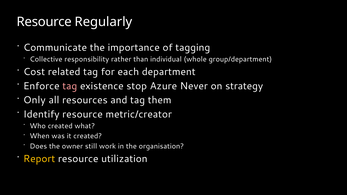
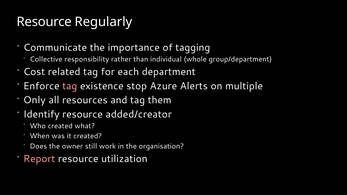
Never: Never -> Alerts (194, 86)
strategy: strategy -> multiple (244, 86)
metric/creator: metric/creator -> added/creator (139, 114)
Report colour: yellow -> pink (39, 159)
